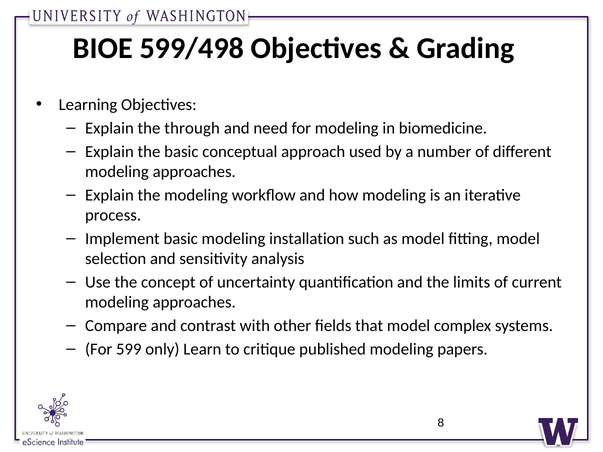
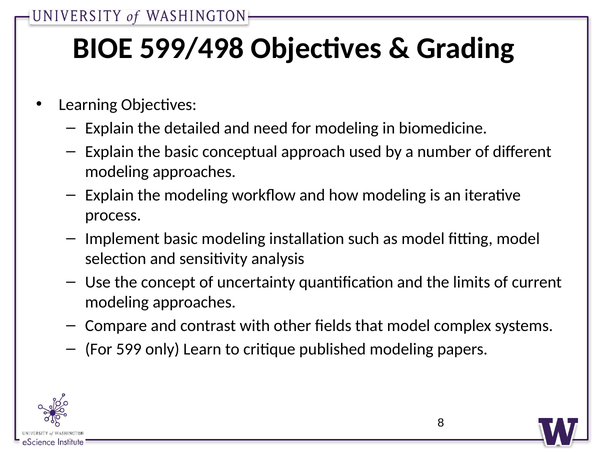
through: through -> detailed (192, 128)
